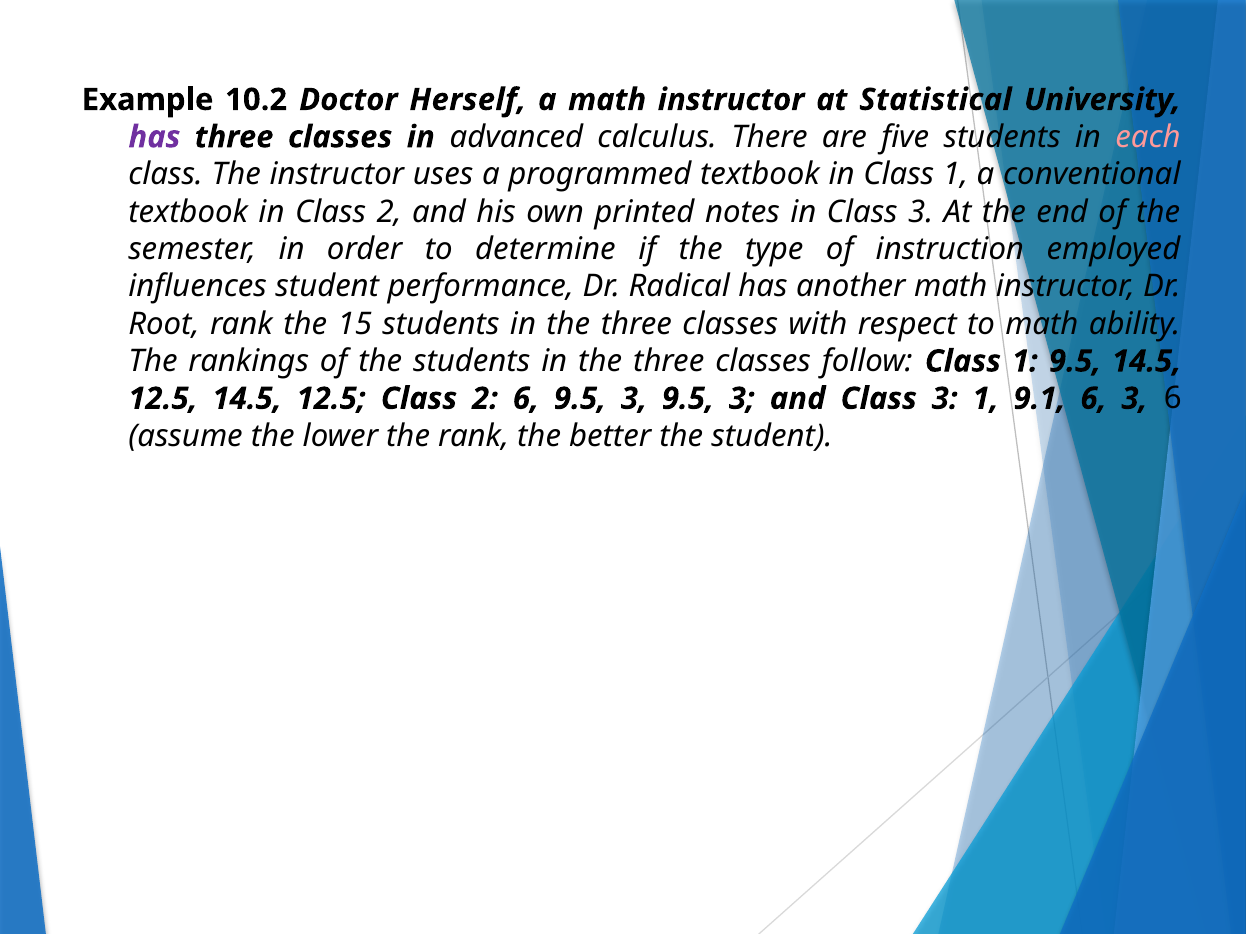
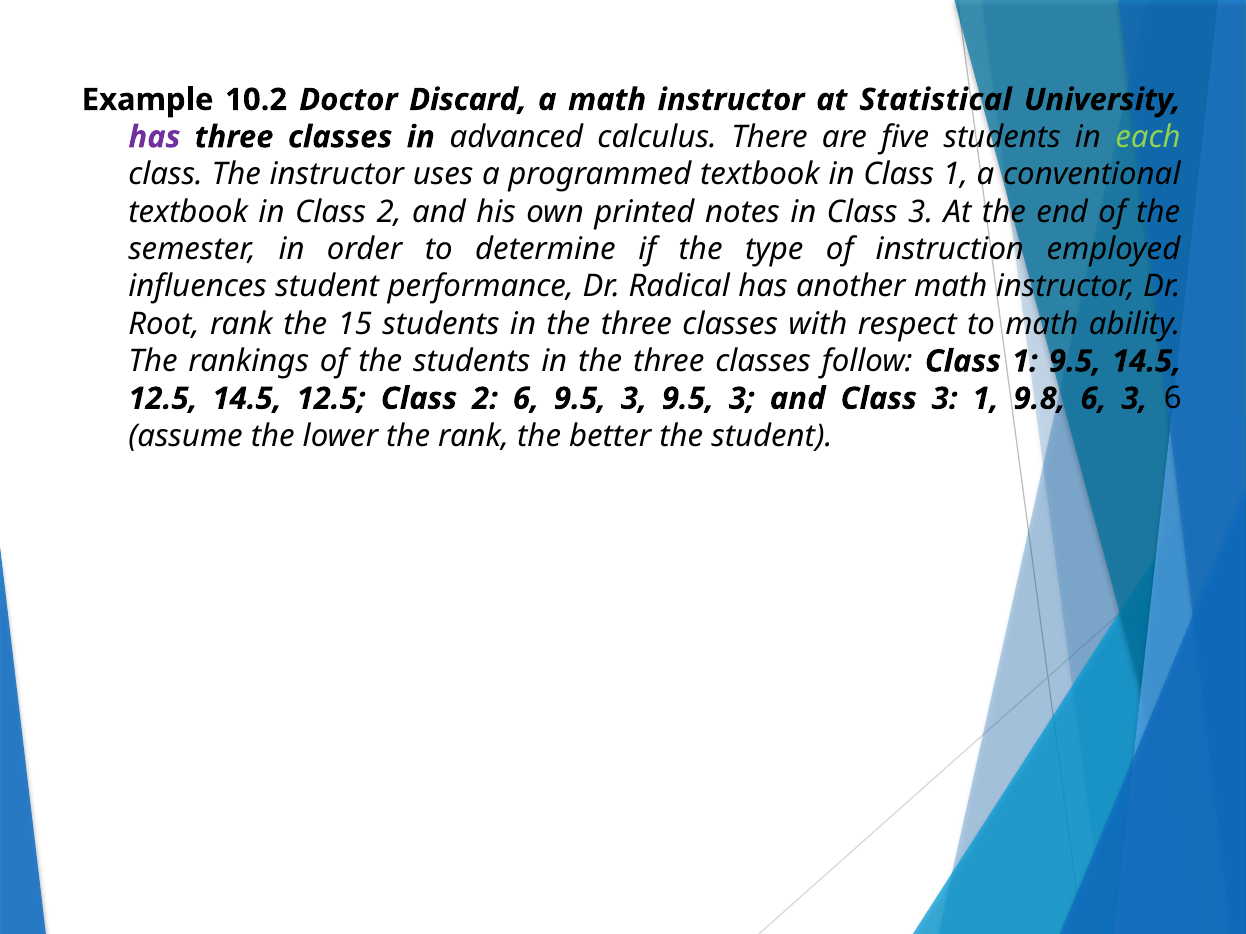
Herself: Herself -> Discard (468, 100)
each colour: pink -> light green (1148, 137)
9.1: 9.1 -> 9.8 (1040, 399)
